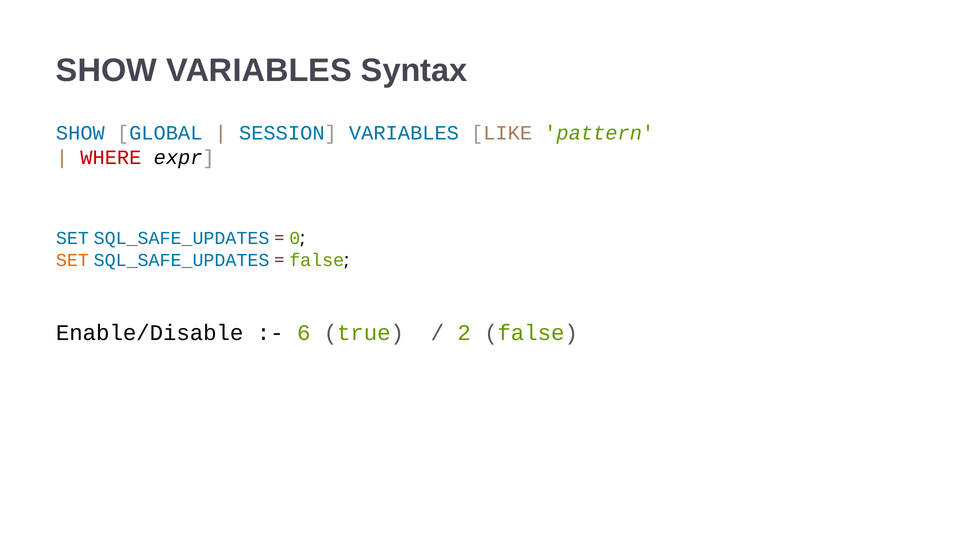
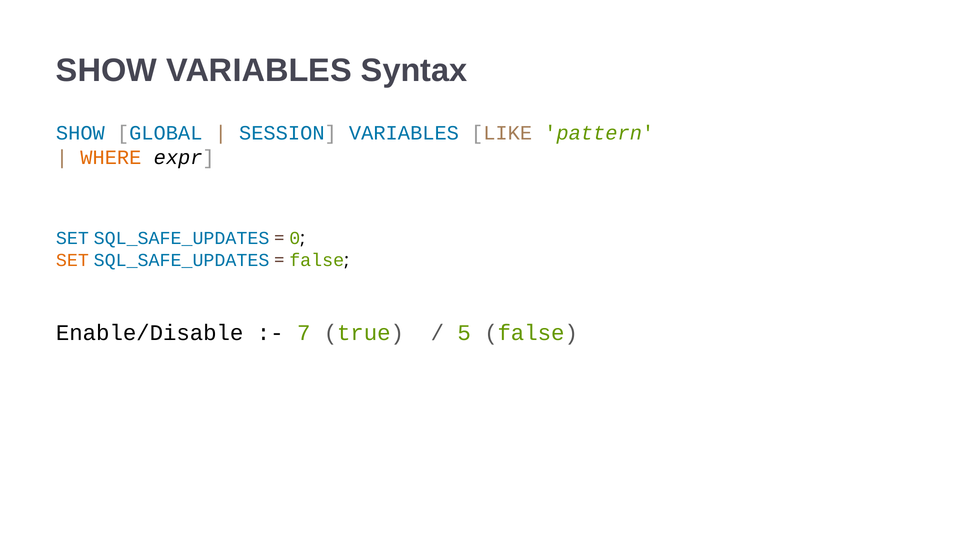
WHERE colour: red -> orange (111, 158)
6: 6 -> 7 (304, 333)
2: 2 -> 5 (464, 333)
